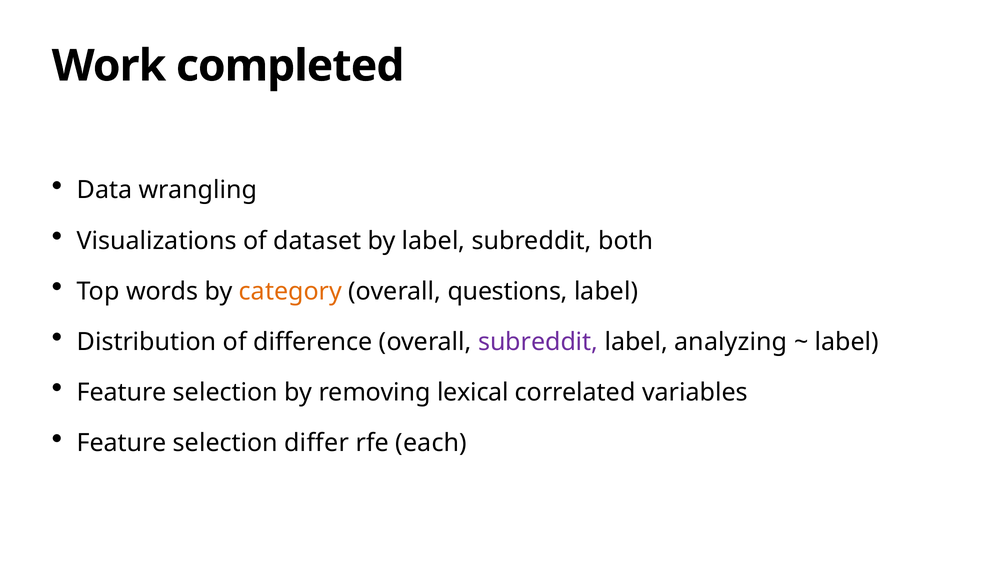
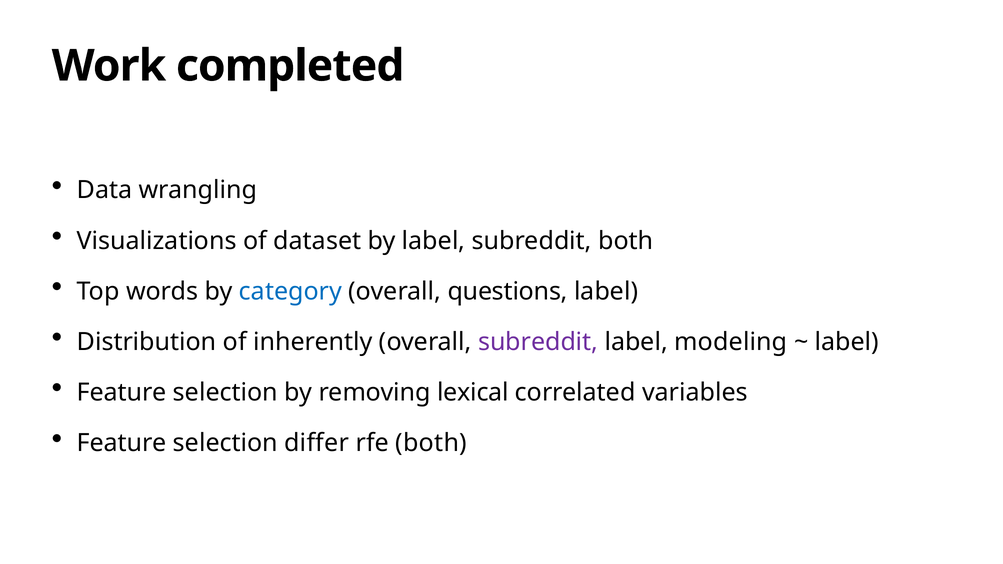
category colour: orange -> blue (290, 291)
difference: difference -> inherently (313, 342)
analyzing: analyzing -> modeling (731, 342)
rfe each: each -> both (431, 443)
